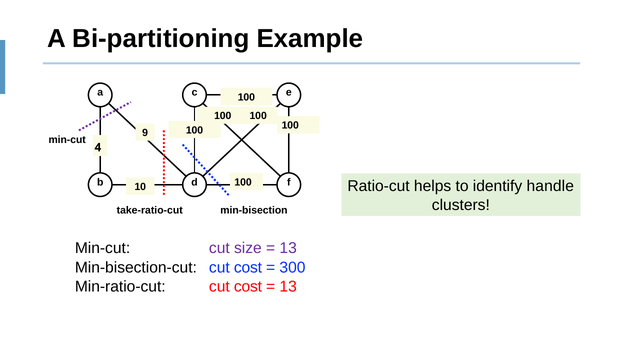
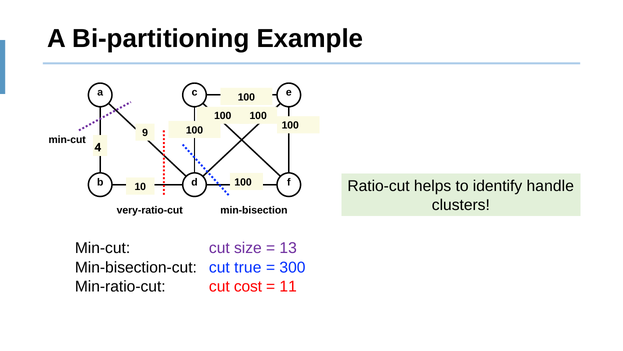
take-ratio-cut: take-ratio-cut -> very-ratio-cut (150, 210)
cost: cost -> true (248, 267)
13: 13 -> 11 (288, 286)
